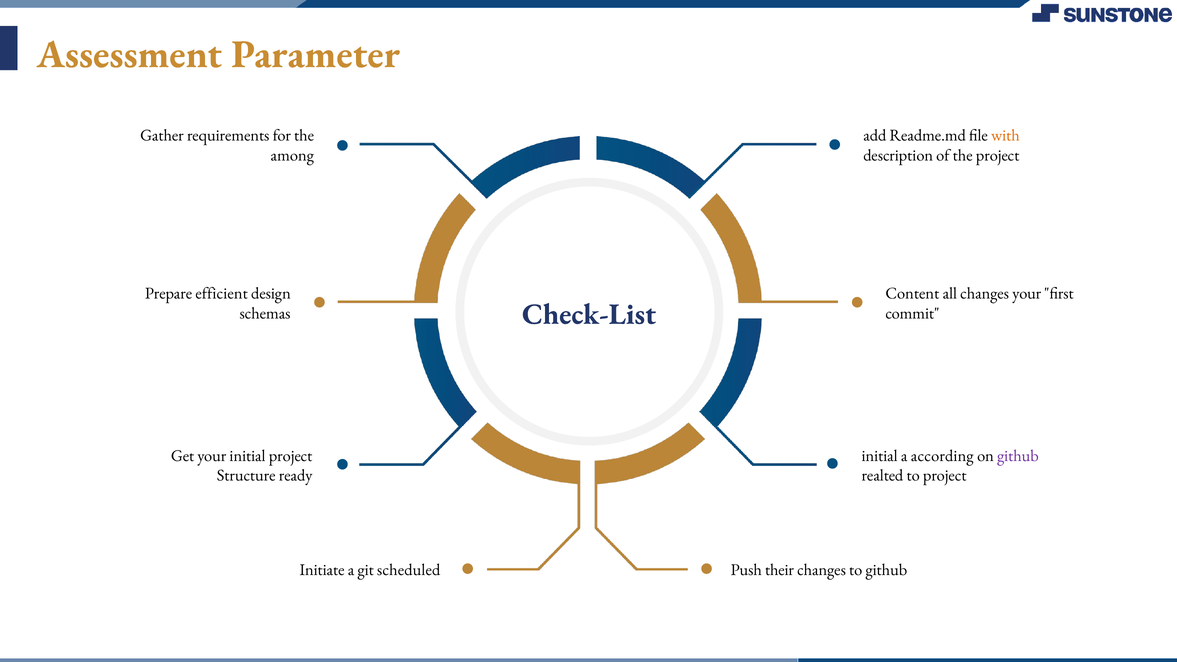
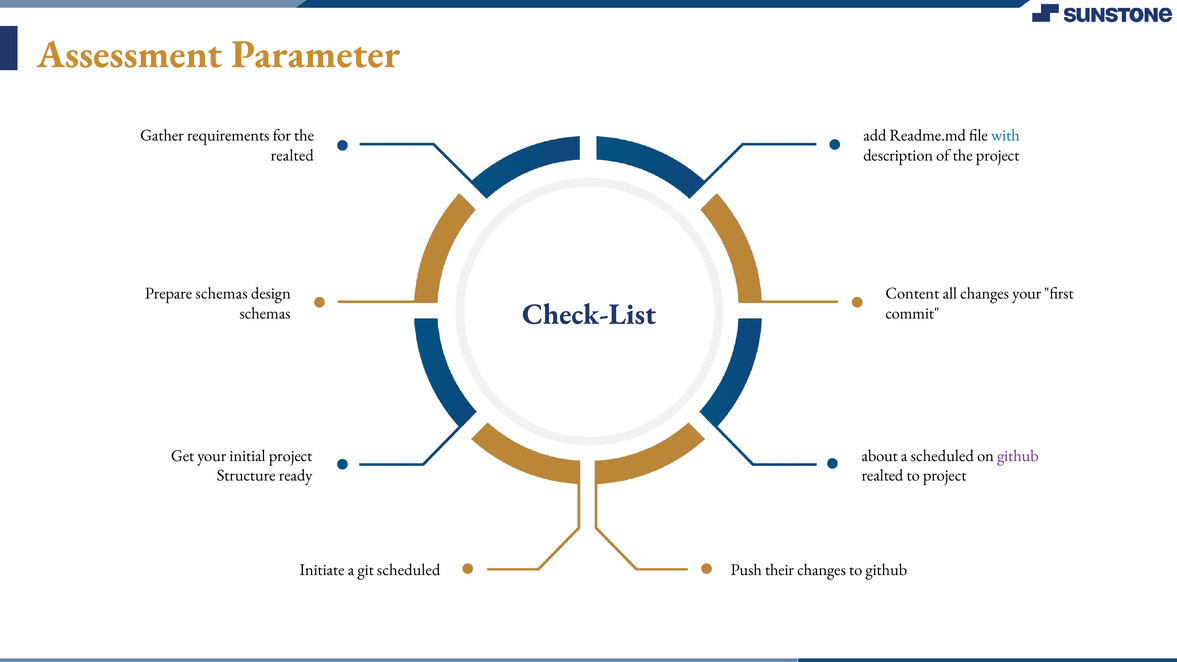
with colour: orange -> blue (1005, 136)
among: among -> realted (292, 155)
Prepare efficient: efficient -> schemas (222, 294)
initial: initial -> about (880, 456)
a according: according -> scheduled (942, 456)
